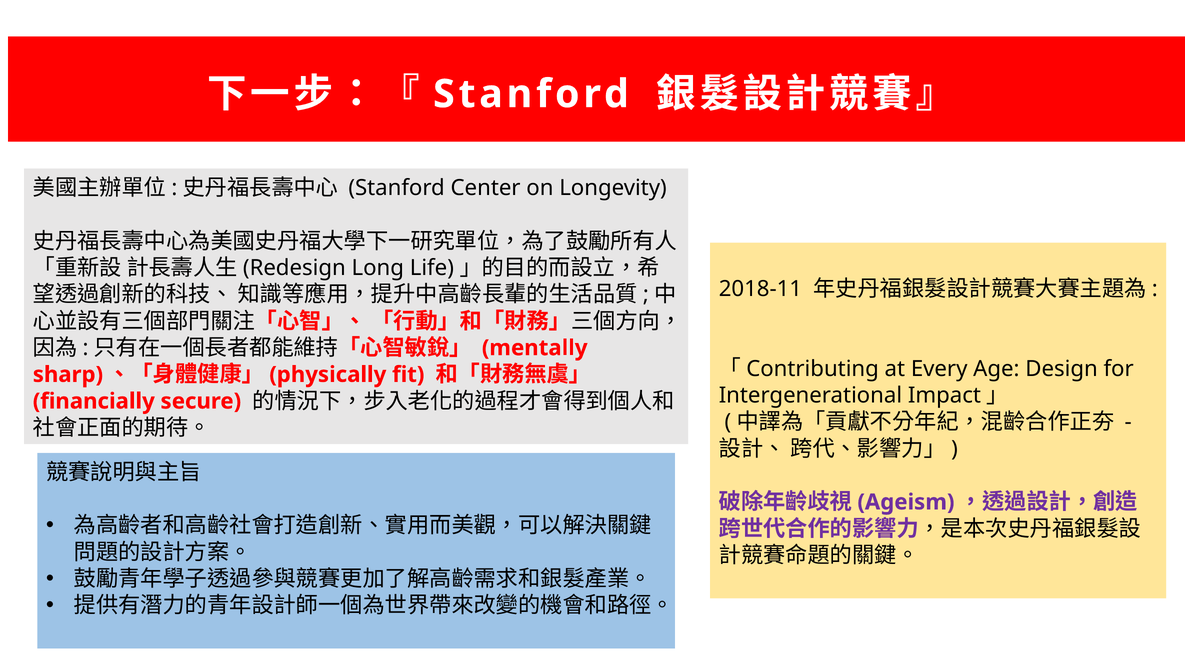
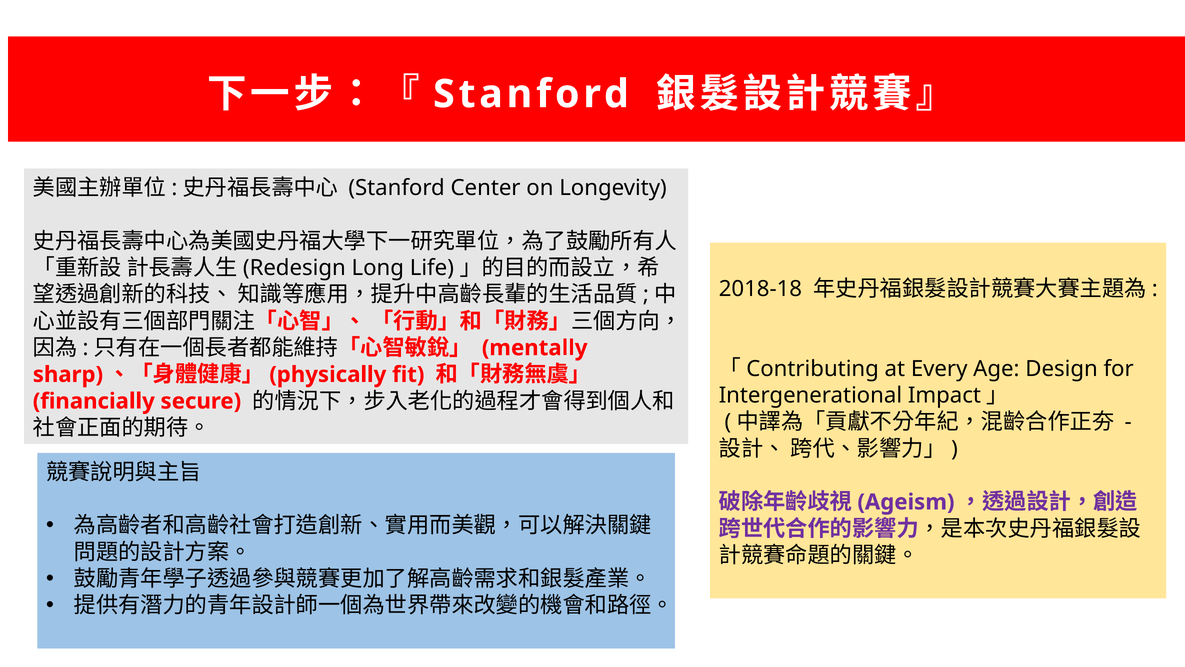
2018-11: 2018-11 -> 2018-18 (760, 288)
